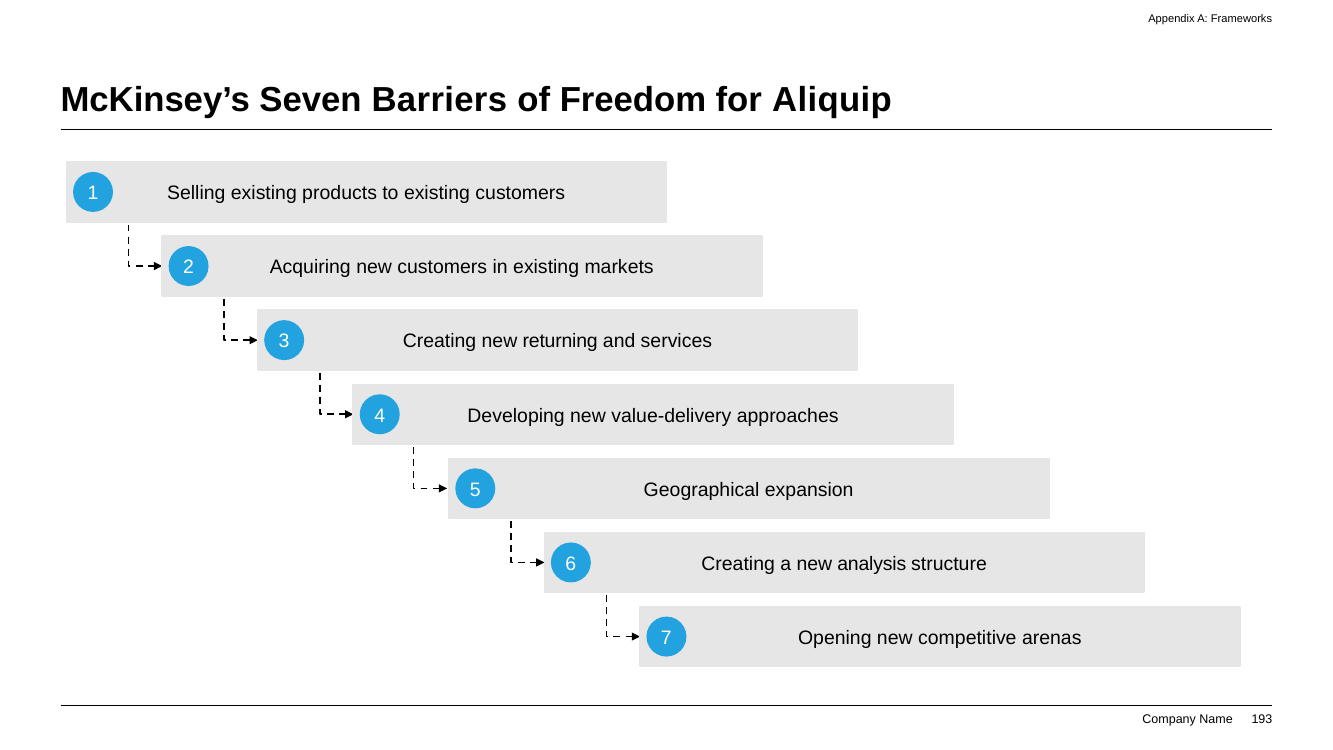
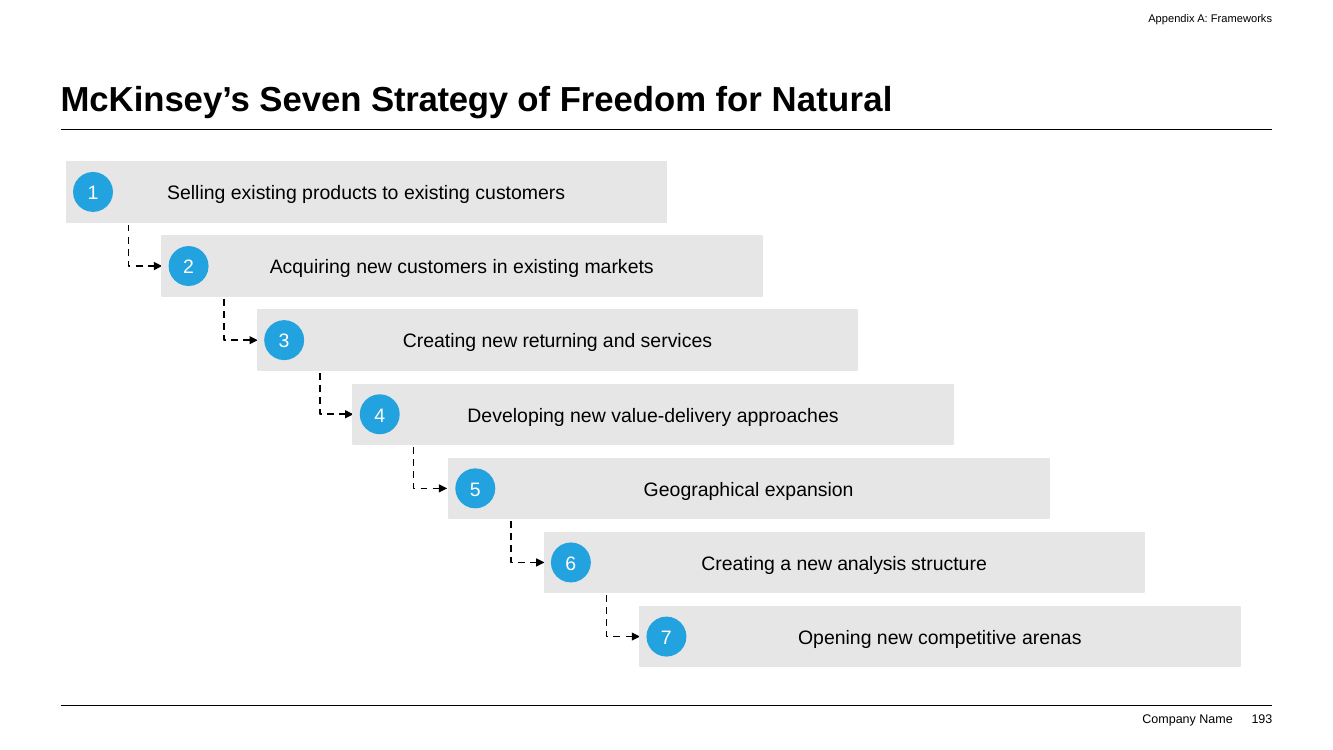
Barriers: Barriers -> Strategy (440, 100)
Aliquip: Aliquip -> Natural (832, 100)
